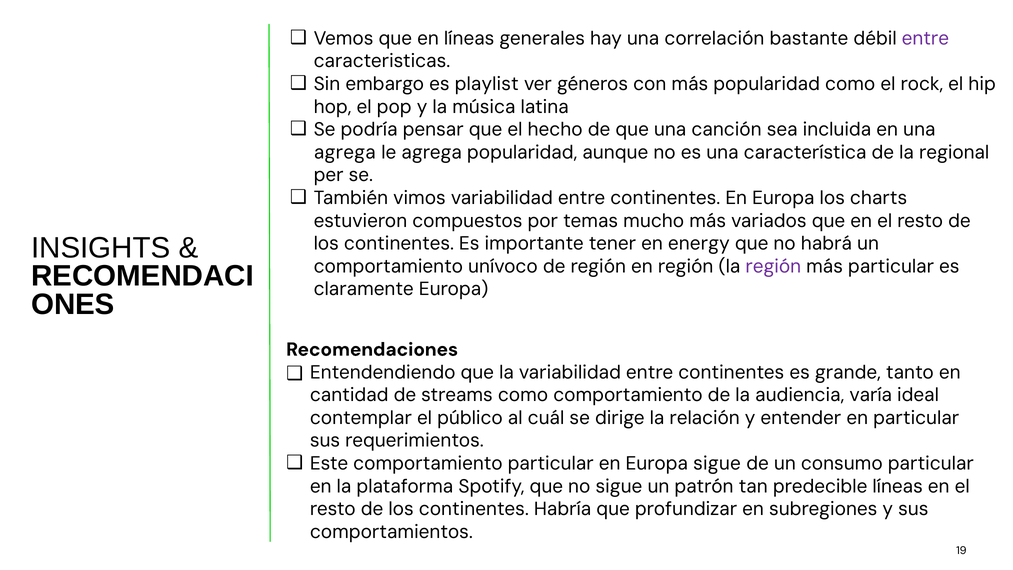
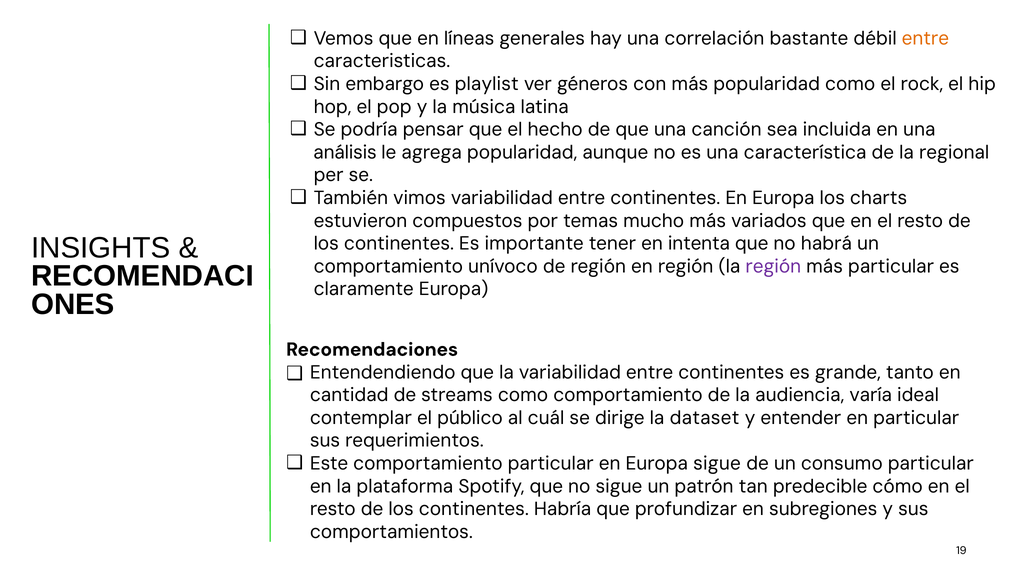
entre colour: purple -> orange (925, 38)
agrega: agrega -> análisis (345, 152)
energy: energy -> intenta (699, 243)
relación: relación -> dataset (705, 418)
predecible líneas: líneas -> cómo (898, 486)
